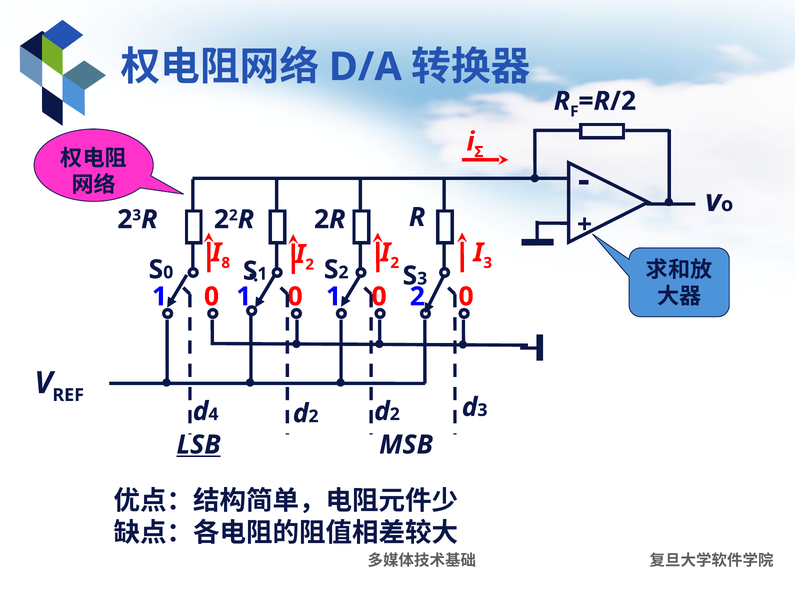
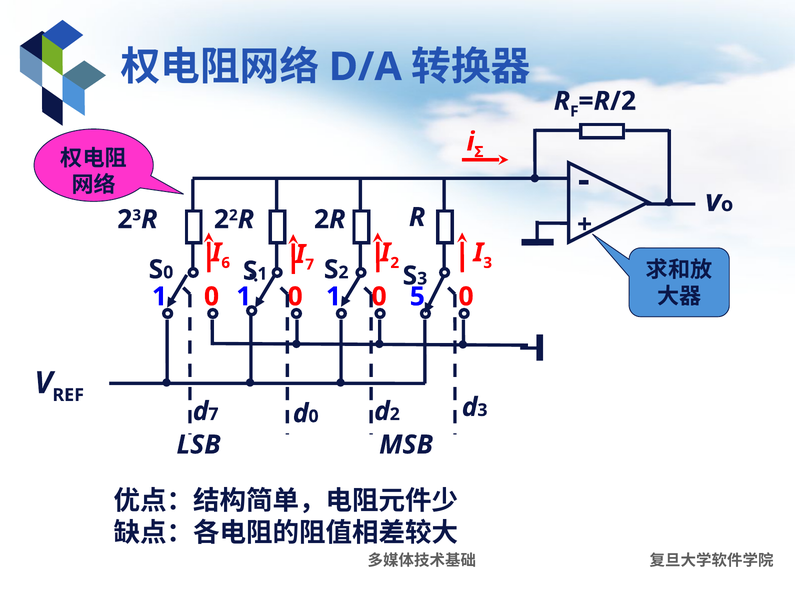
8: 8 -> 6 (226, 263)
2: 2 -> 7 (310, 265)
0 2: 2 -> 5 (417, 297)
4: 4 -> 7 (213, 414)
2: 2 -> 0 (314, 417)
LSB underline: present -> none (199, 445)
